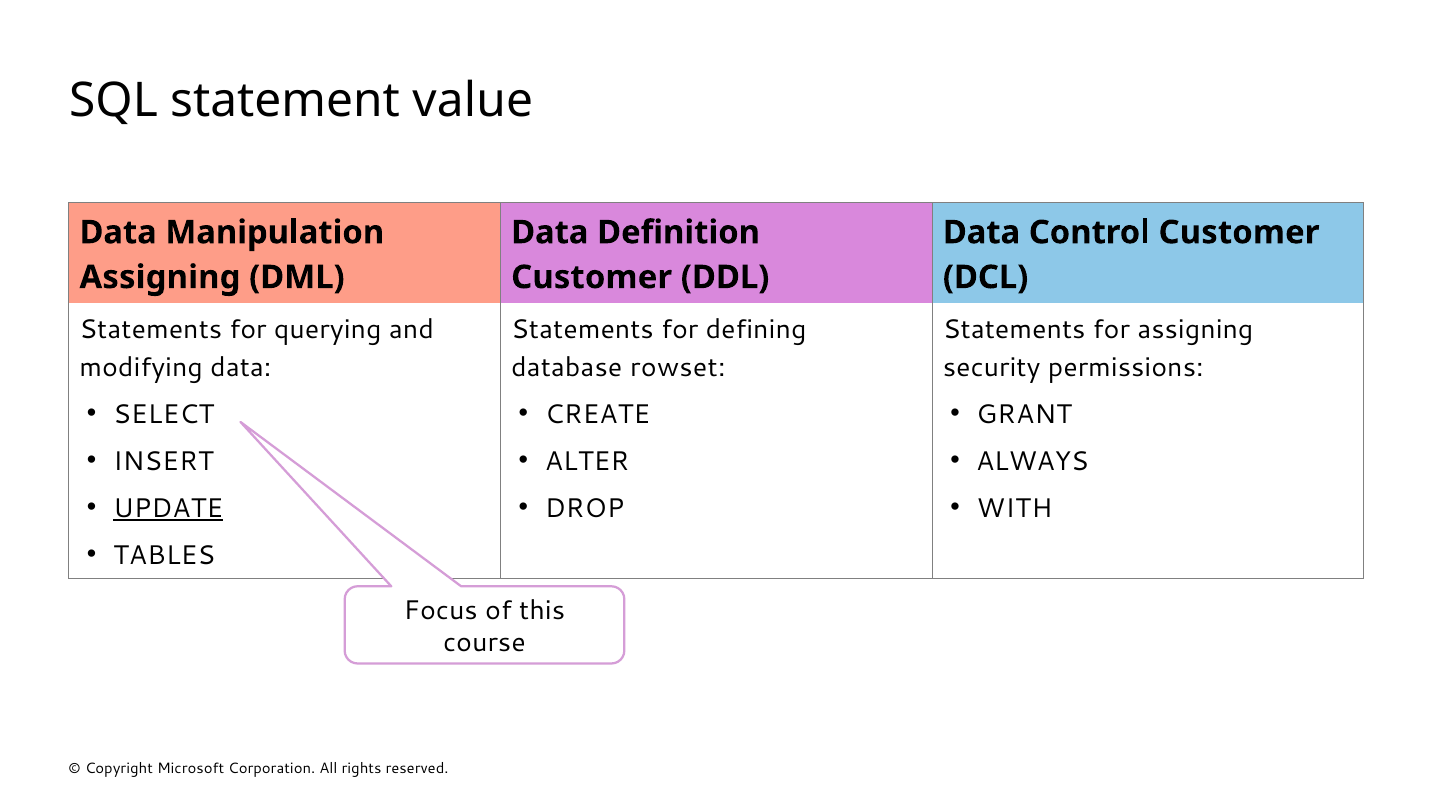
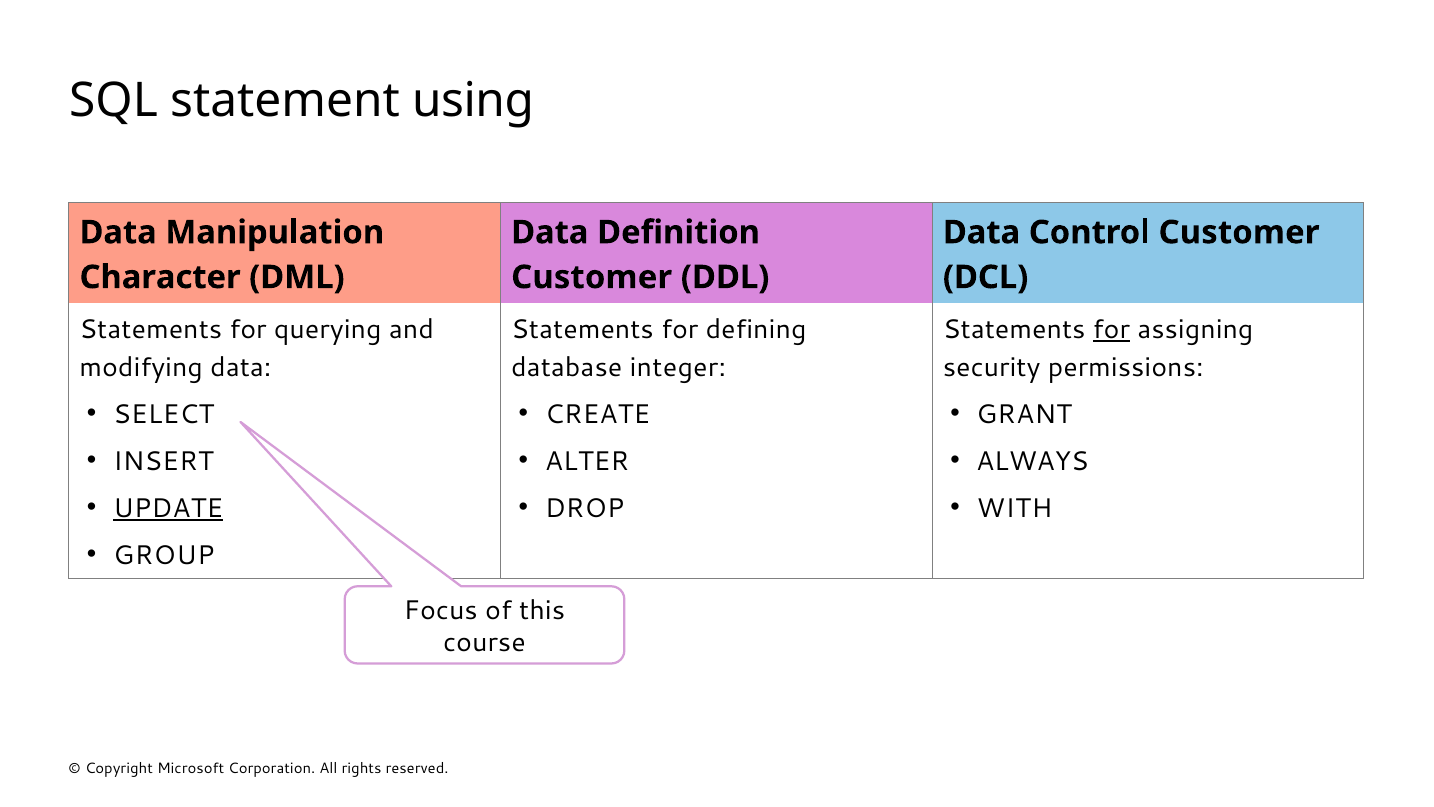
value: value -> using (473, 101)
Assigning: Assigning -> Character (160, 277)
for underline: none -> present (1112, 329)
rowset: rowset -> integer (678, 367)
TABLES: TABLES -> GROUP (164, 555)
